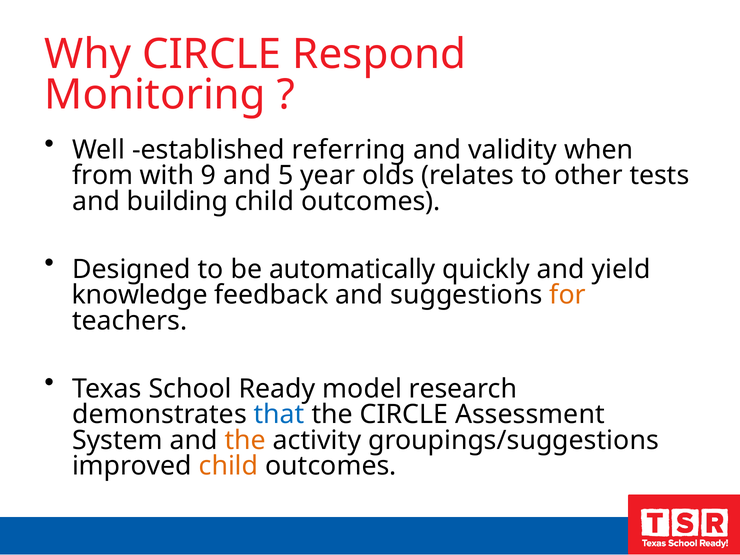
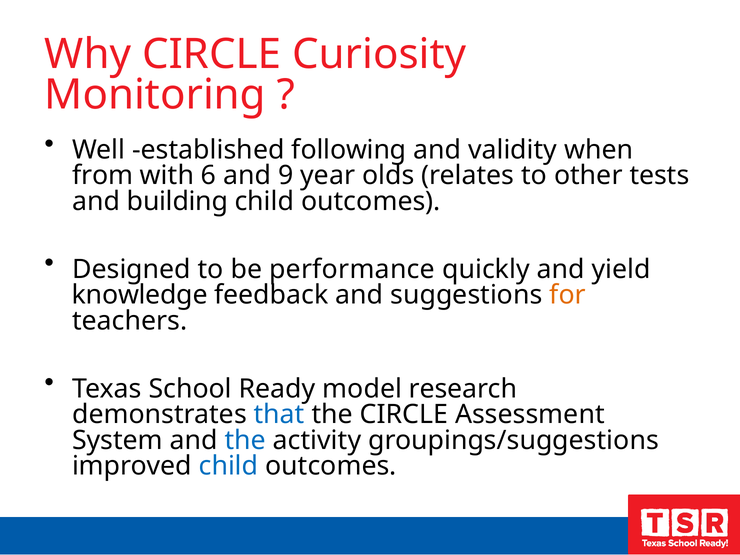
Respond: Respond -> Curiosity (379, 55)
referring: referring -> following (349, 150)
9: 9 -> 6 (209, 176)
5: 5 -> 9 (286, 176)
automatically: automatically -> performance (352, 269)
the colour: orange -> blue (245, 440)
child colour: orange -> blue (228, 466)
